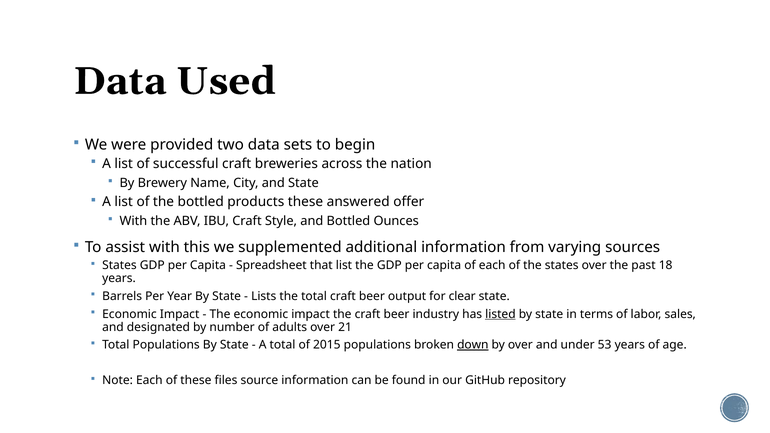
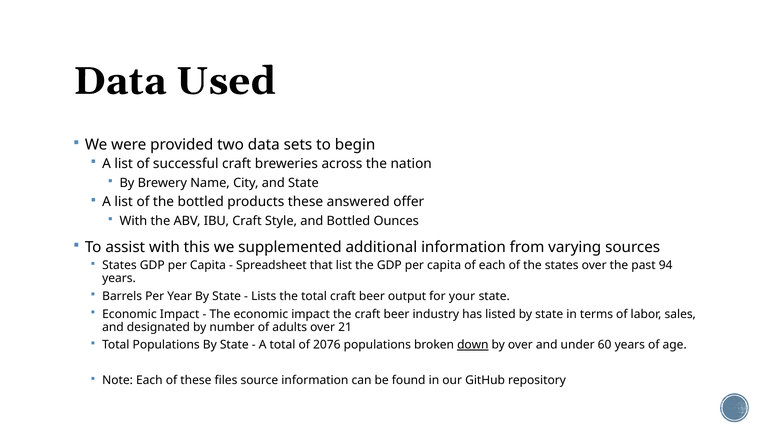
18: 18 -> 94 (666, 265)
clear: clear -> your (462, 296)
listed underline: present -> none (500, 314)
2015: 2015 -> 2076 (327, 345)
53: 53 -> 60 (605, 345)
